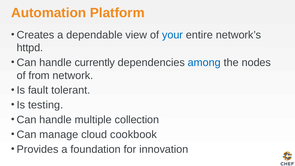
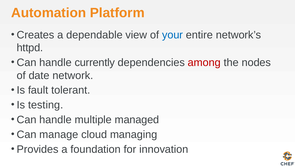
among colour: blue -> red (204, 63)
from: from -> date (39, 75)
collection: collection -> managed (137, 120)
cookbook: cookbook -> managing (134, 134)
